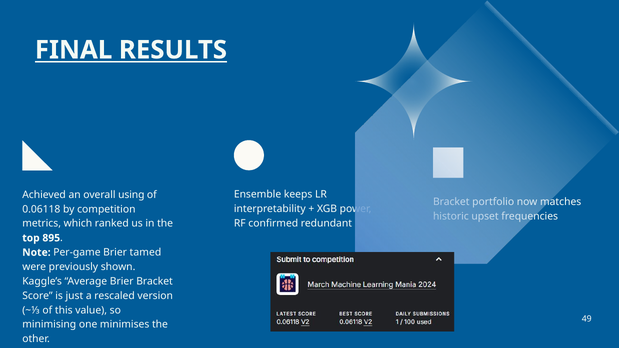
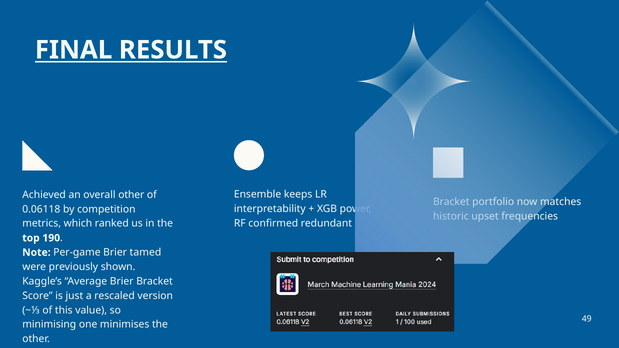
overall using: using -> other (131, 195)
895: 895 -> 190 (51, 238)
